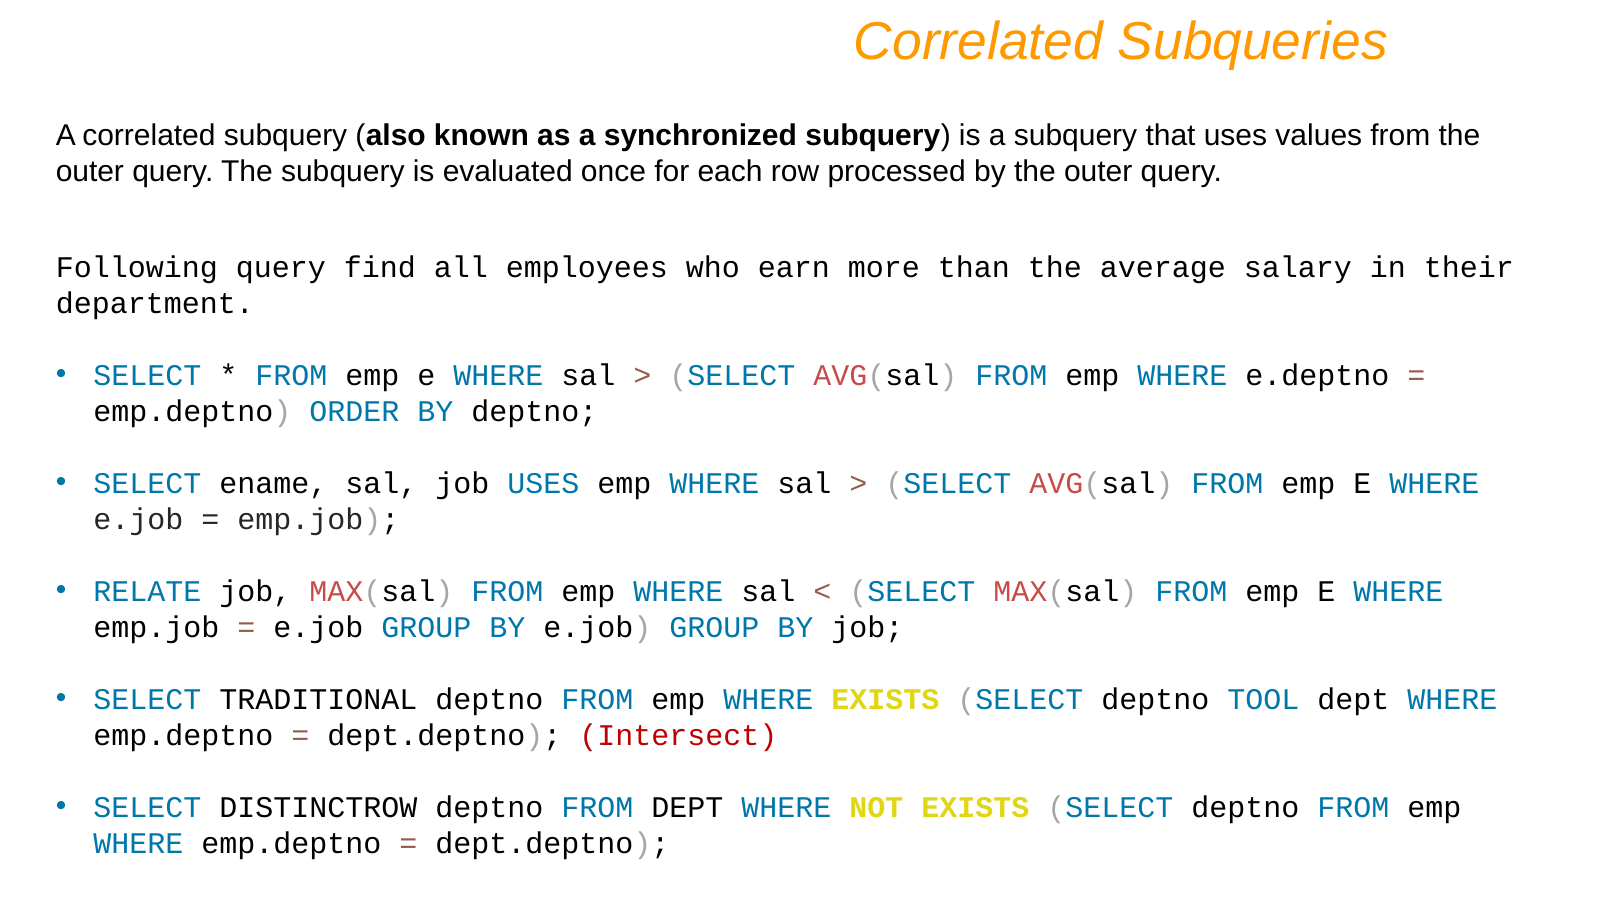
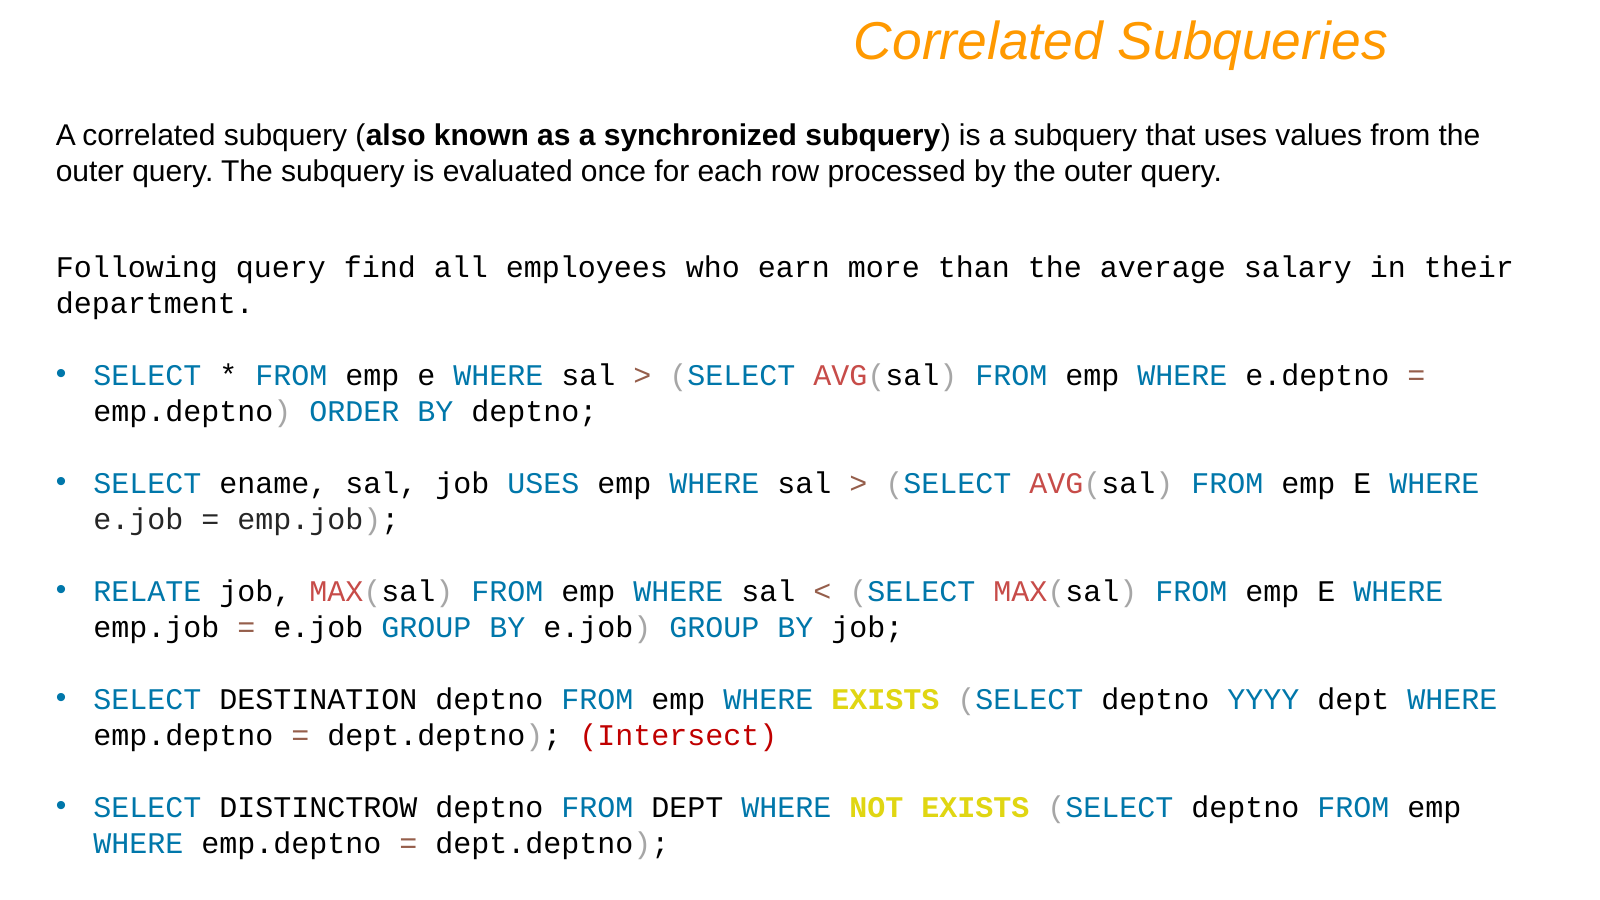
TRADITIONAL: TRADITIONAL -> DESTINATION (318, 700)
TOOL: TOOL -> YYYY (1263, 700)
